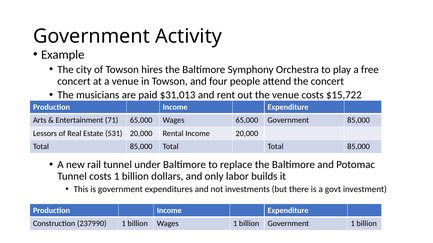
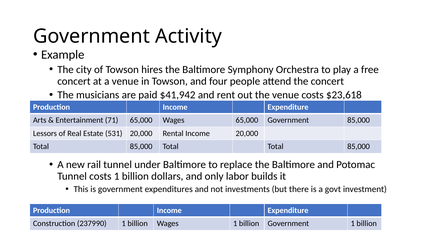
$31,013: $31,013 -> $41,942 (178, 95)
$15,722: $15,722 -> $23,618 (344, 95)
